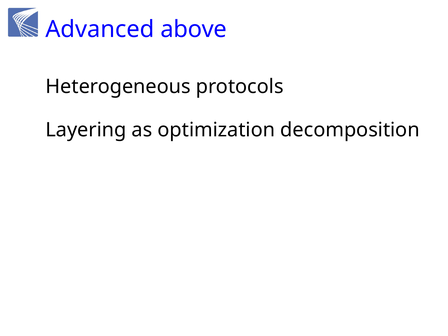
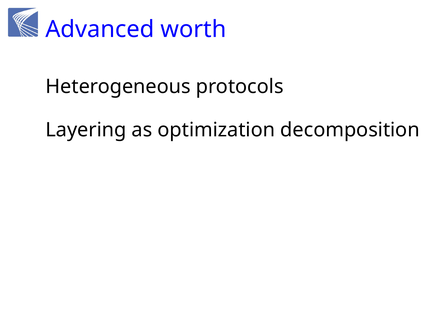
above: above -> worth (193, 29)
